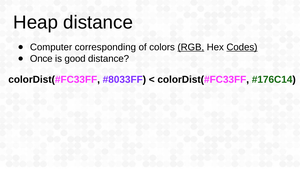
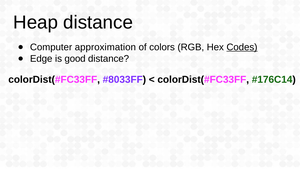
corresponding: corresponding -> approximation (105, 47)
RGB underline: present -> none (191, 47)
Once: Once -> Edge (41, 59)
